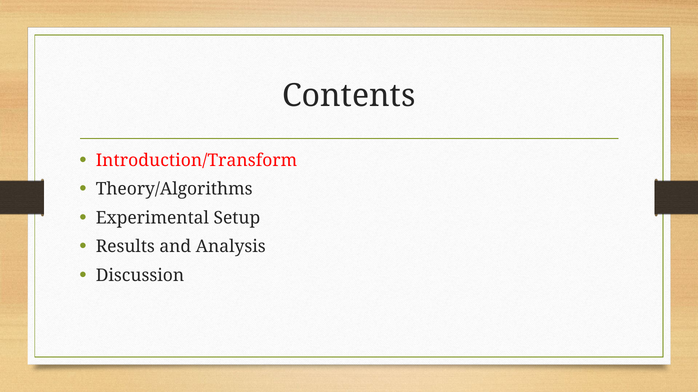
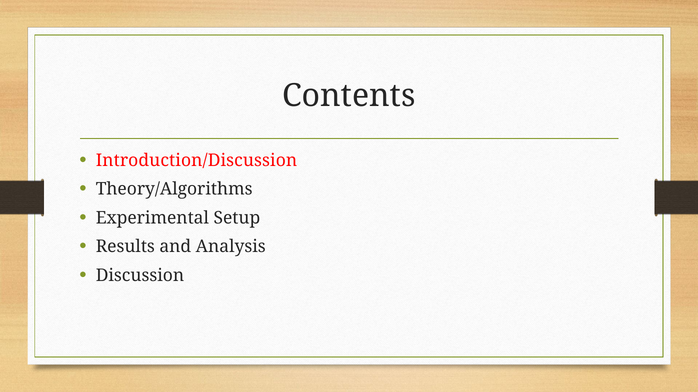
Introduction/Transform: Introduction/Transform -> Introduction/Discussion (196, 161)
